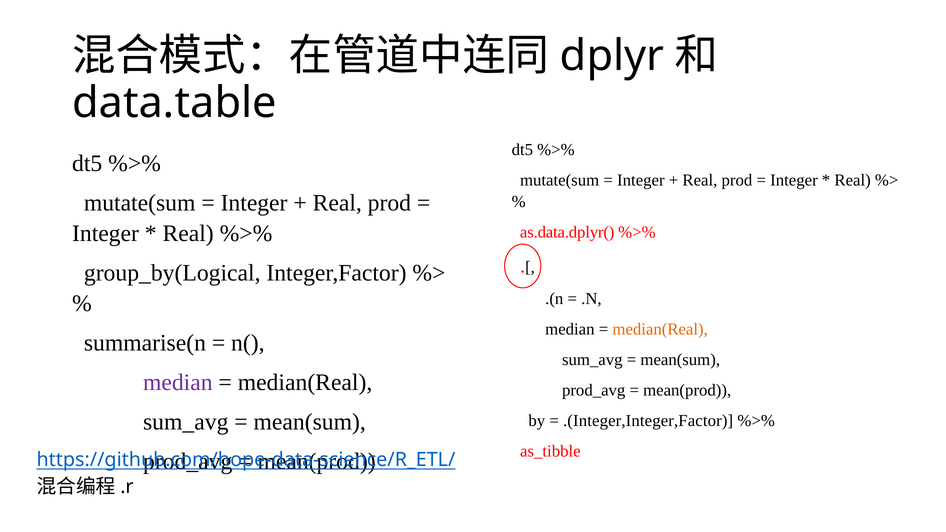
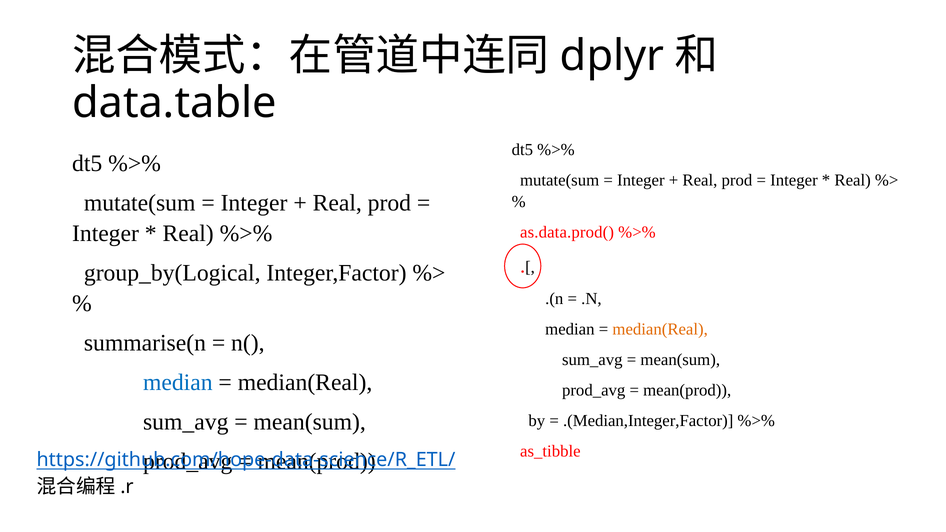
as.data.dplyr(: as.data.dplyr( -> as.data.prod( (567, 232)
median colour: purple -> blue (178, 383)
.(Integer,Integer,Factor: .(Integer,Integer,Factor -> .(Median,Integer,Factor (648, 421)
